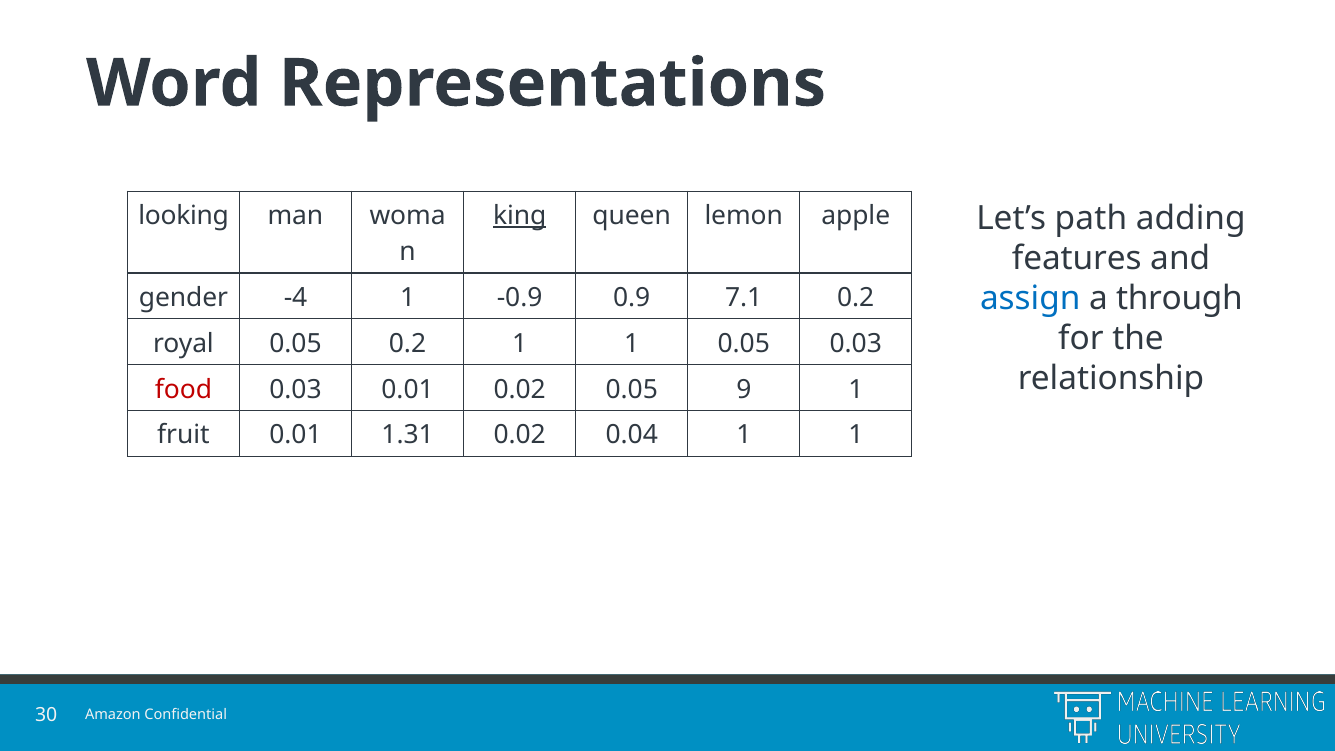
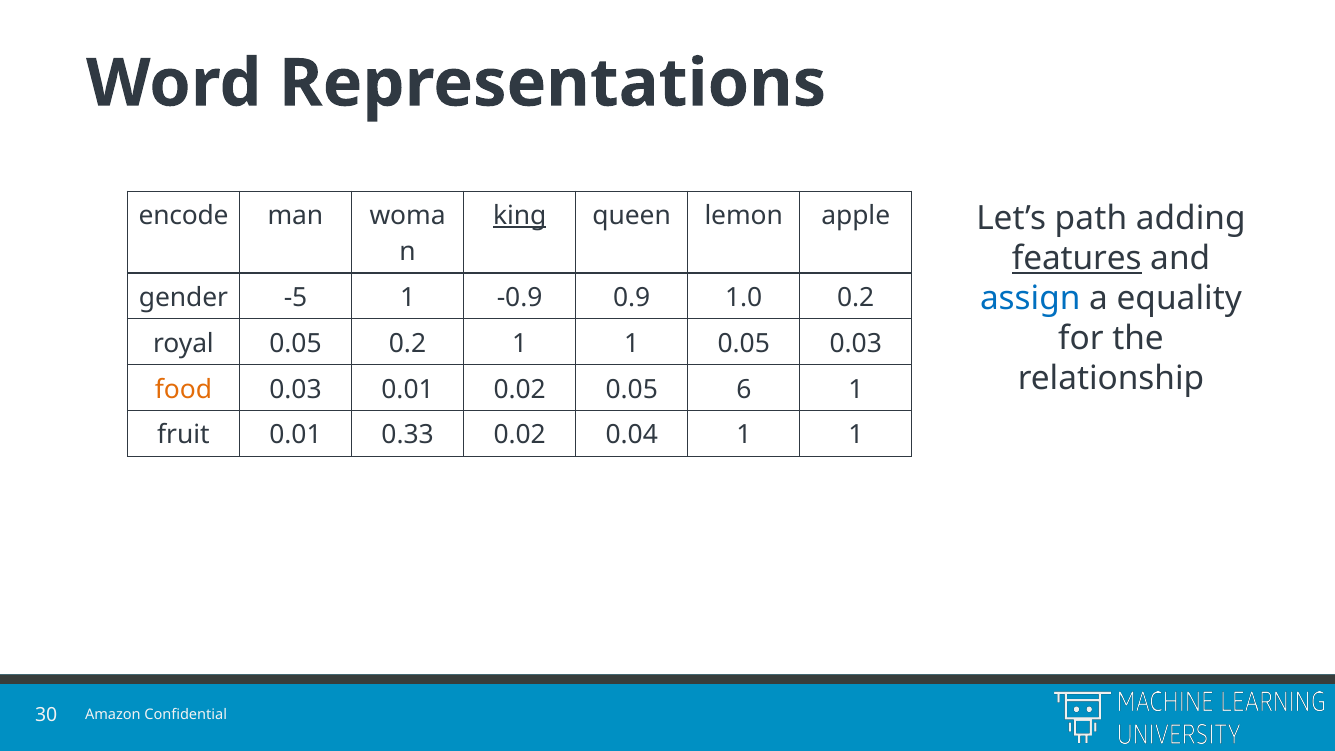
looking: looking -> encode (184, 216)
features underline: none -> present (1077, 259)
through: through -> equality (1179, 299)
-4: -4 -> -5 (296, 297)
7.1: 7.1 -> 1.0 (744, 297)
food colour: red -> orange (183, 389)
9: 9 -> 6 (744, 389)
1.31: 1.31 -> 0.33 (408, 435)
